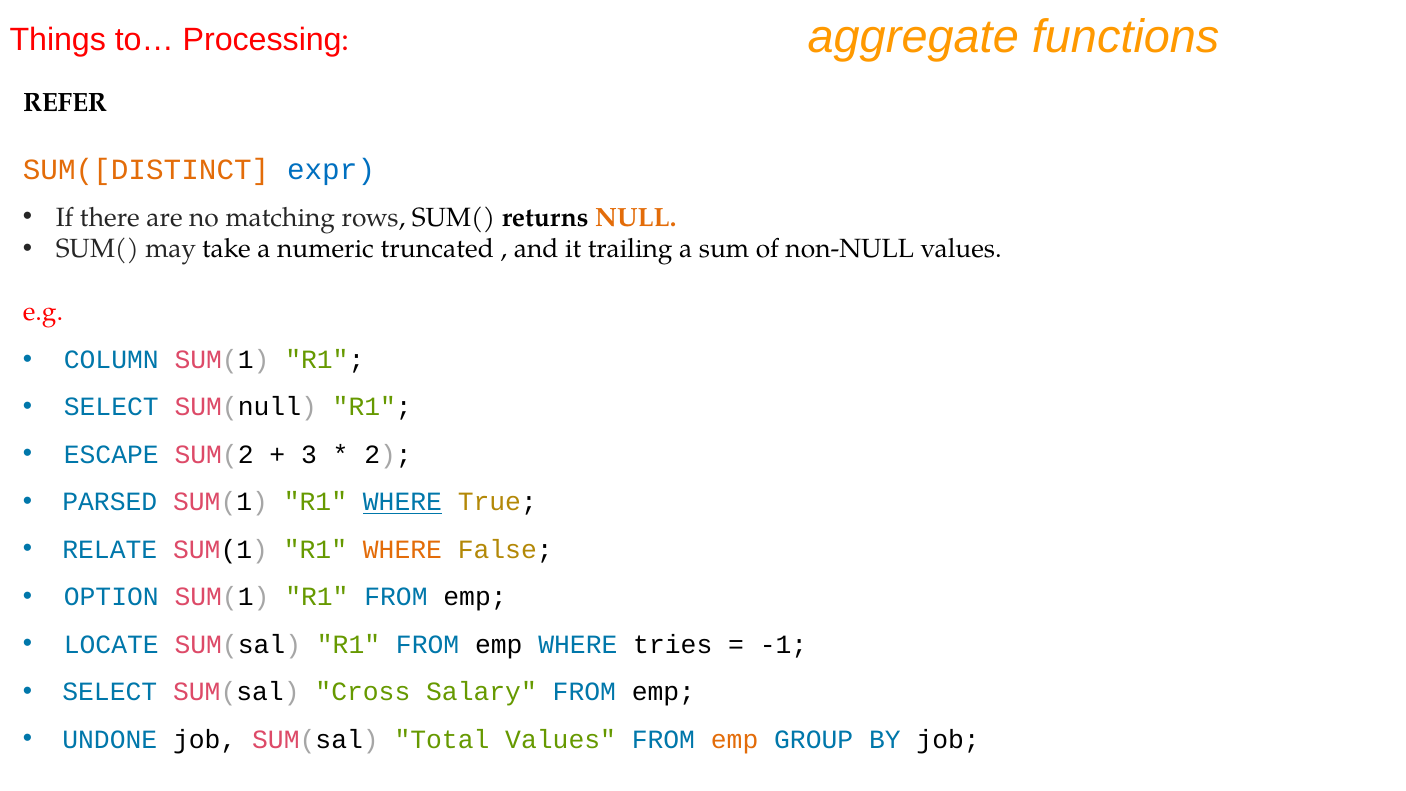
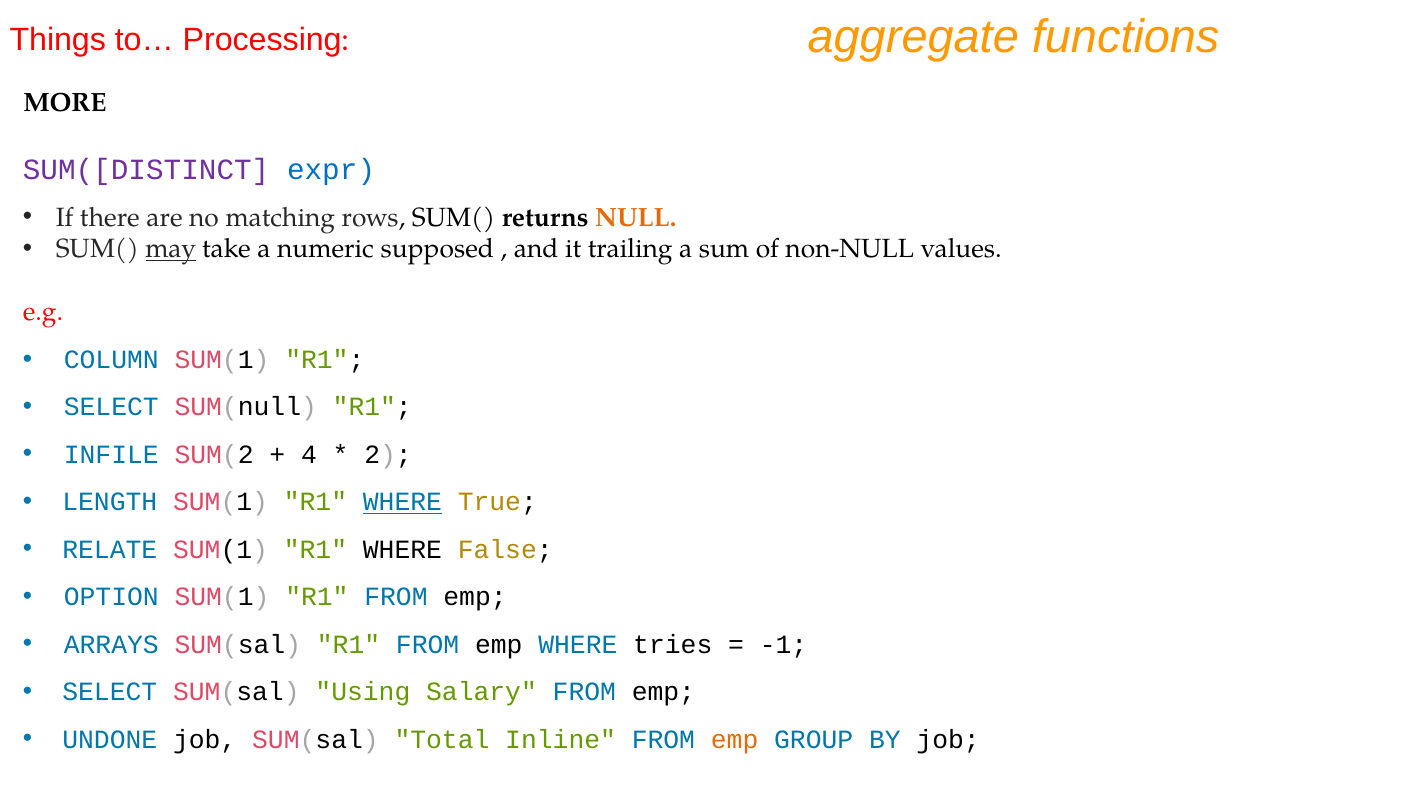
REFER: REFER -> MORE (65, 103)
SUM([DISTINCT colour: orange -> purple (146, 170)
may underline: none -> present (171, 249)
truncated: truncated -> supposed (437, 249)
ESCAPE: ESCAPE -> INFILE (111, 455)
3: 3 -> 4 (309, 455)
PARSED: PARSED -> LENGTH (110, 502)
WHERE colour: orange -> black (402, 549)
LOCATE: LOCATE -> ARRAYS (111, 644)
Cross: Cross -> Using (363, 692)
Total Values: Values -> Inline (561, 739)
